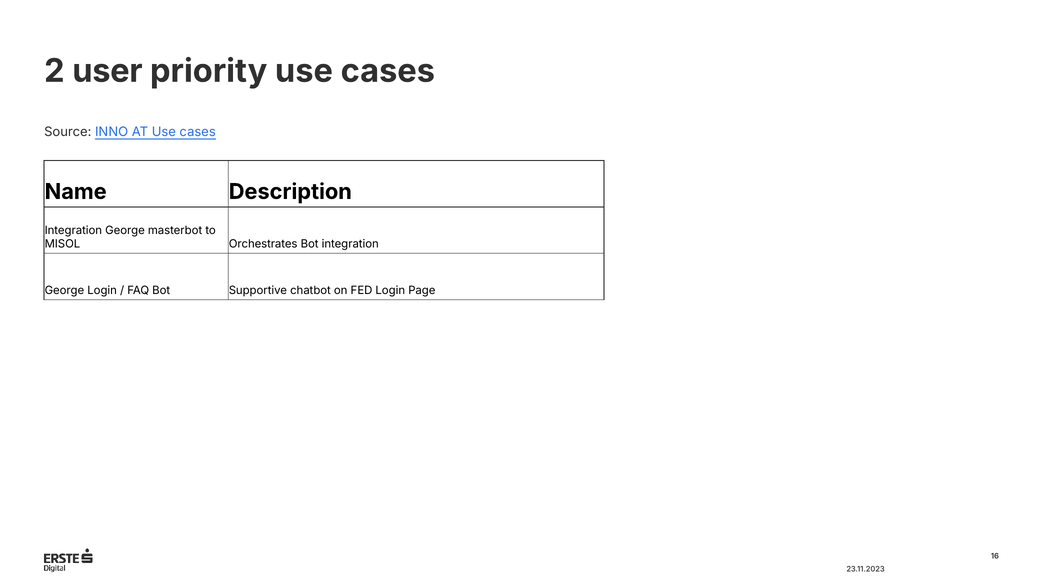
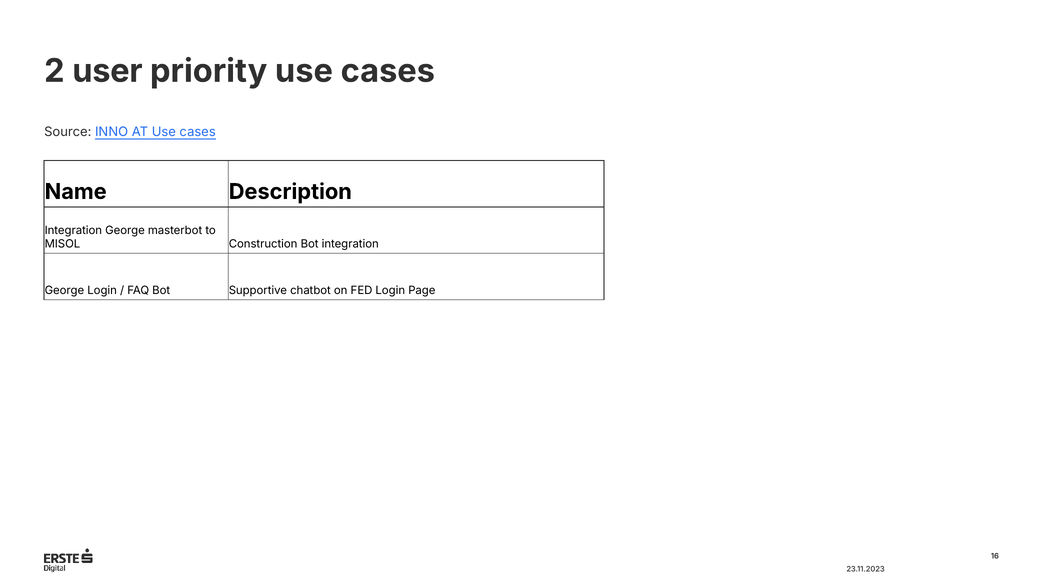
Orchestrates: Orchestrates -> Construction (263, 244)
